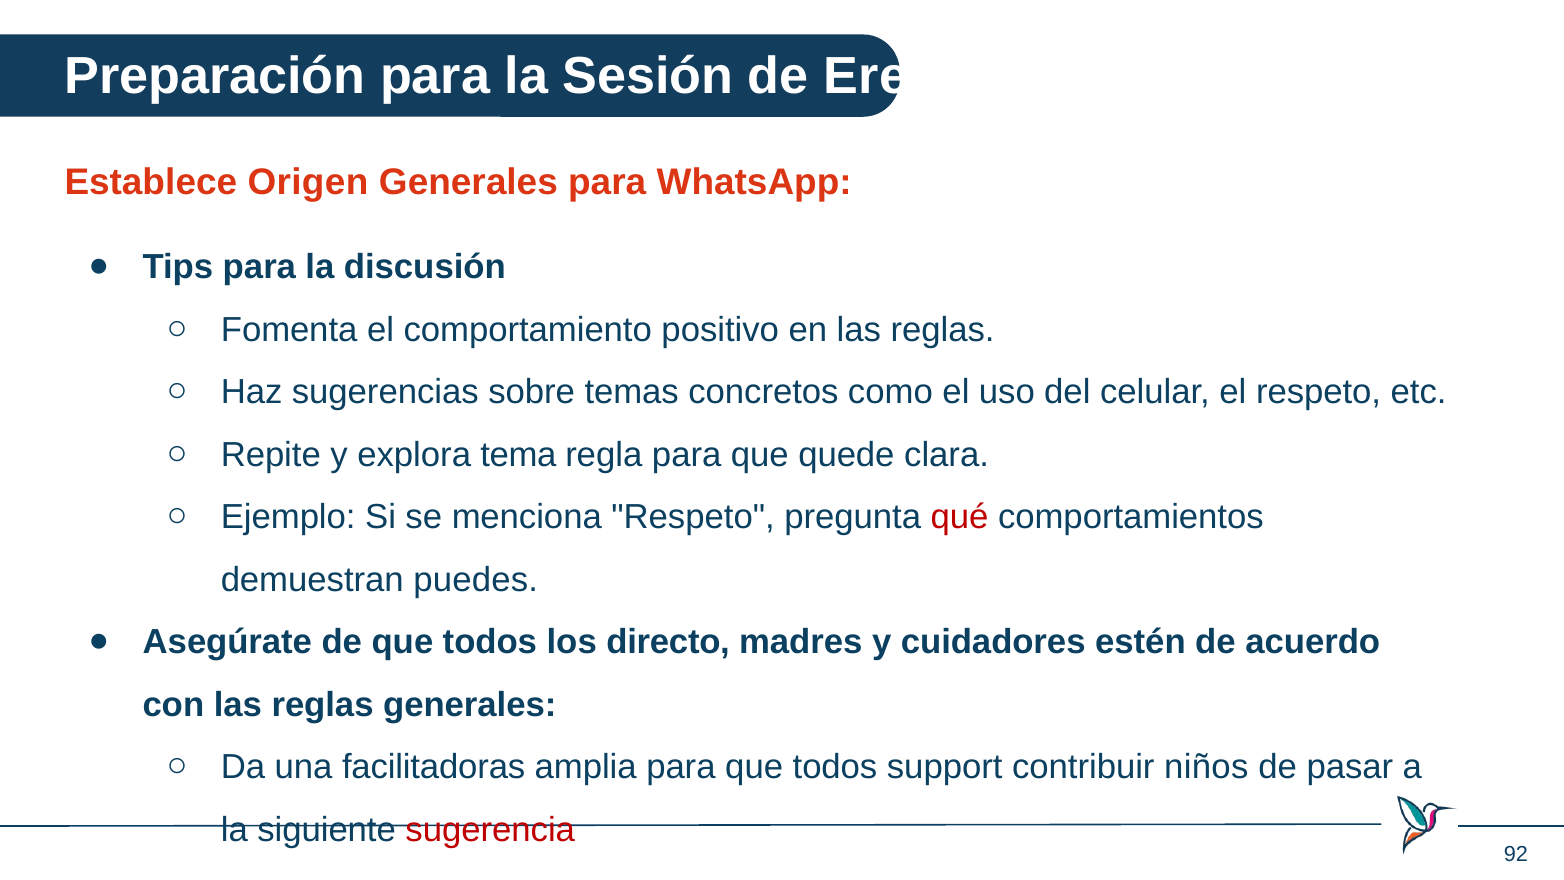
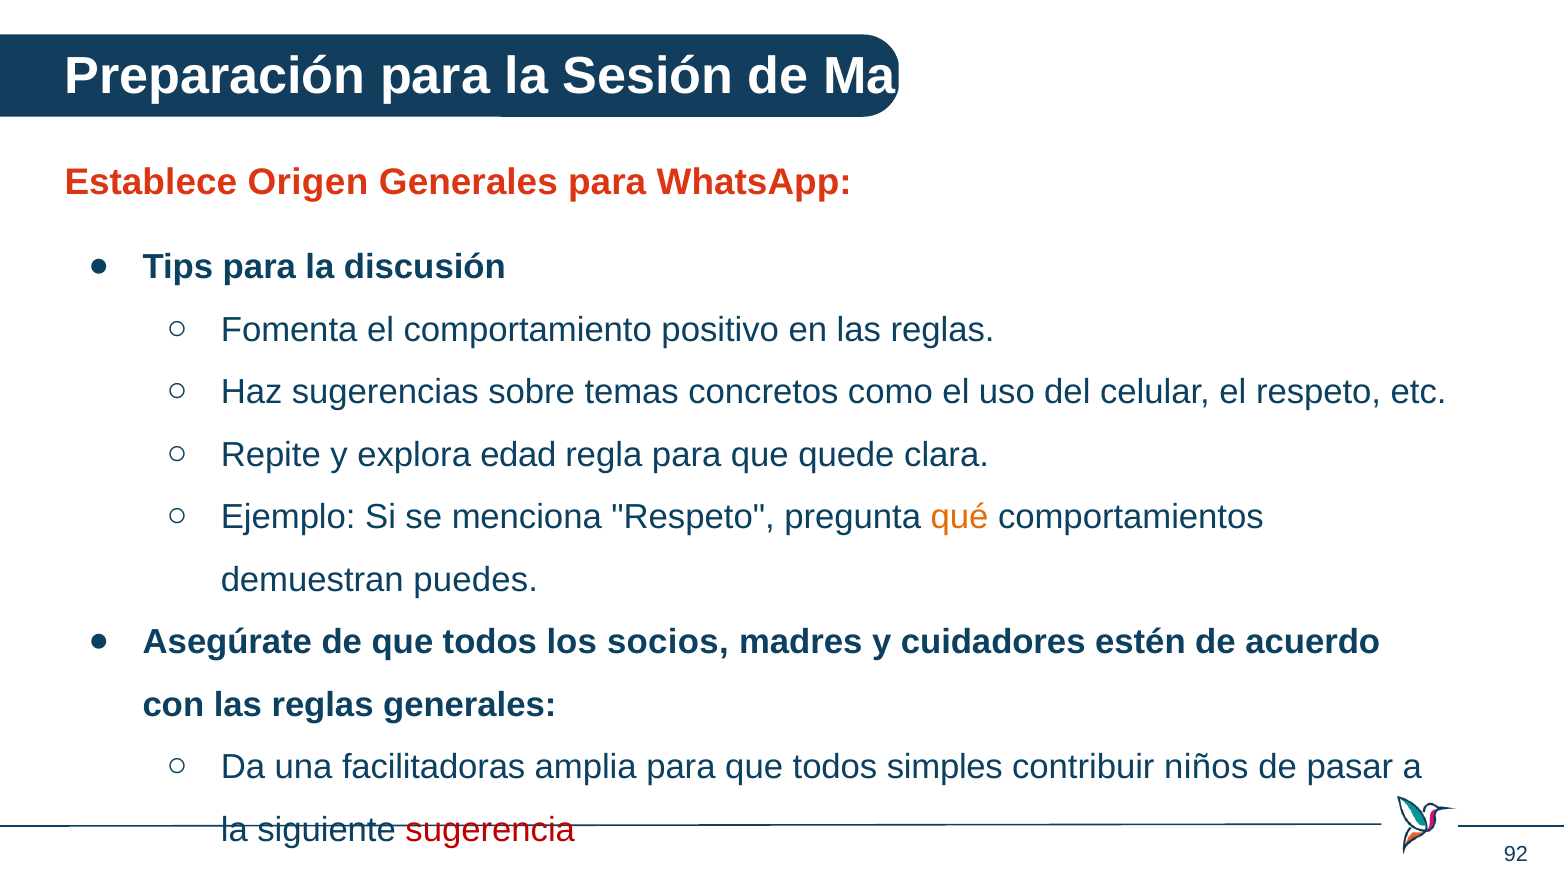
Eres: Eres -> Mala (881, 77)
tema: tema -> edad (518, 455)
qué colour: red -> orange (960, 517)
directo: directo -> socios (668, 642)
support: support -> simples (945, 767)
